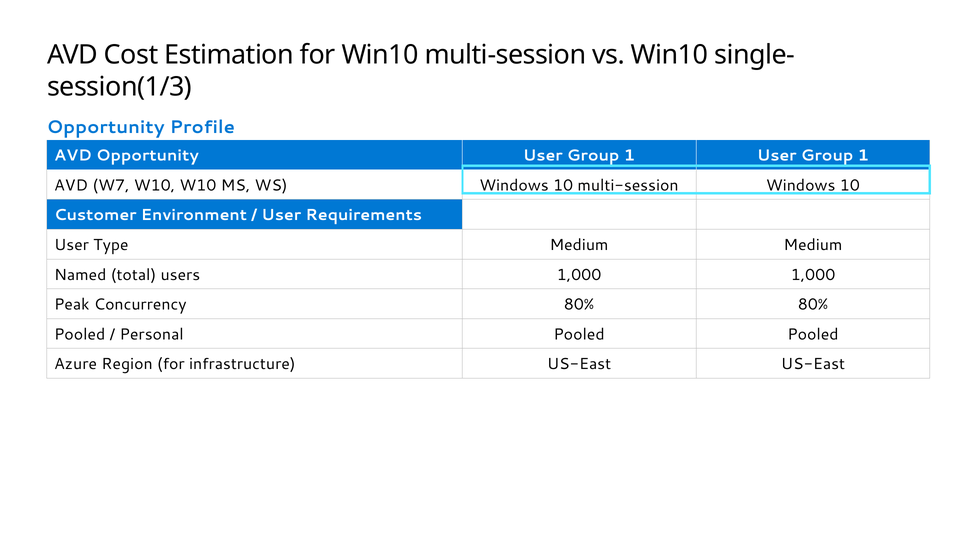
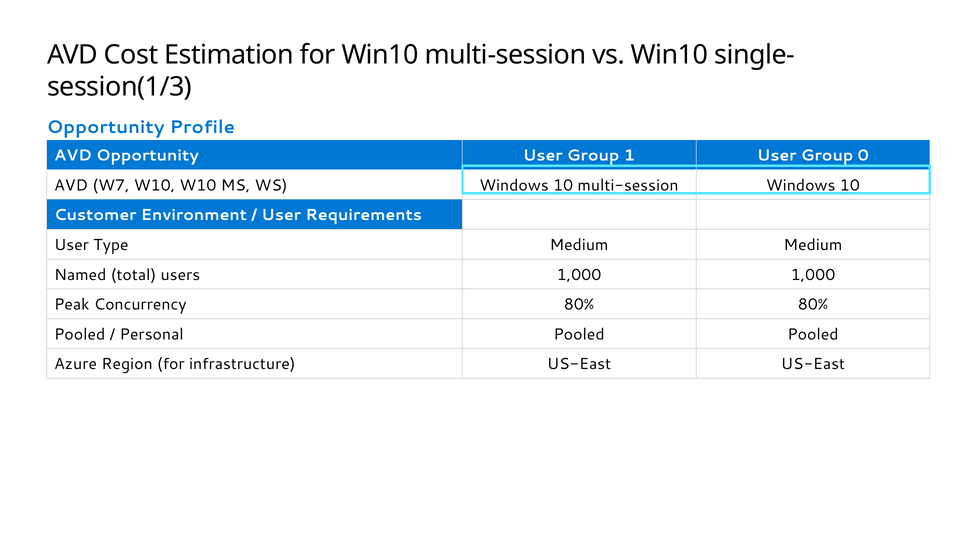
1 User Group 1: 1 -> 0 (863, 155)
